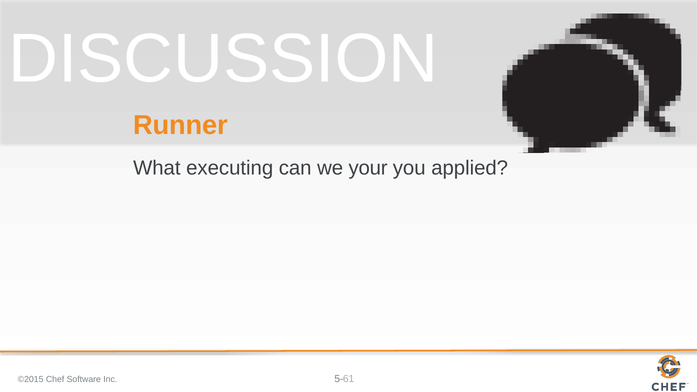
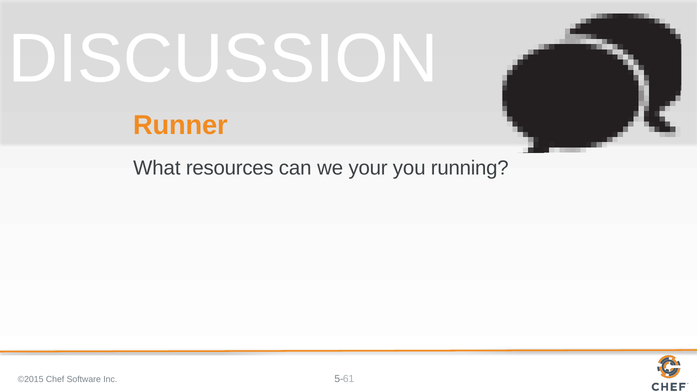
executing: executing -> resources (230, 168)
applied: applied -> running (470, 168)
